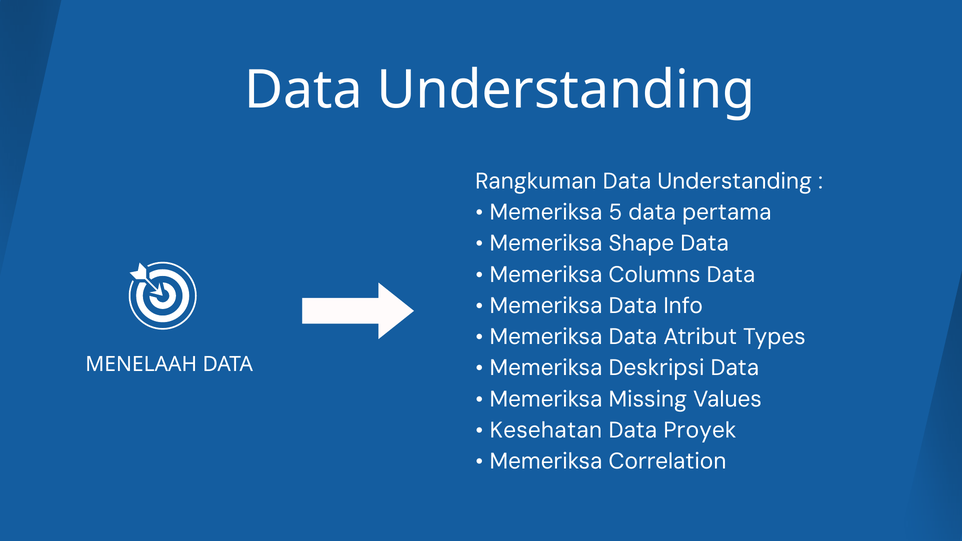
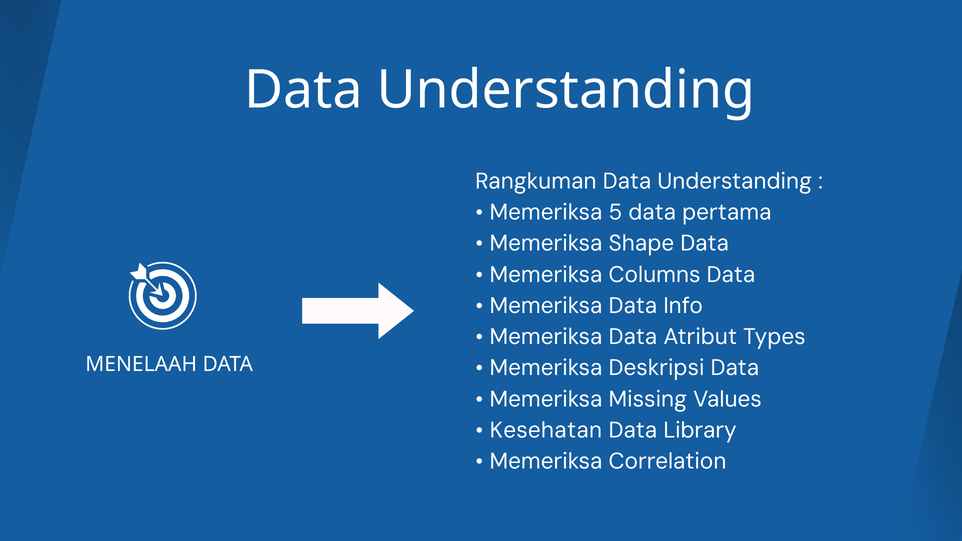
Proyek: Proyek -> Library (700, 430)
